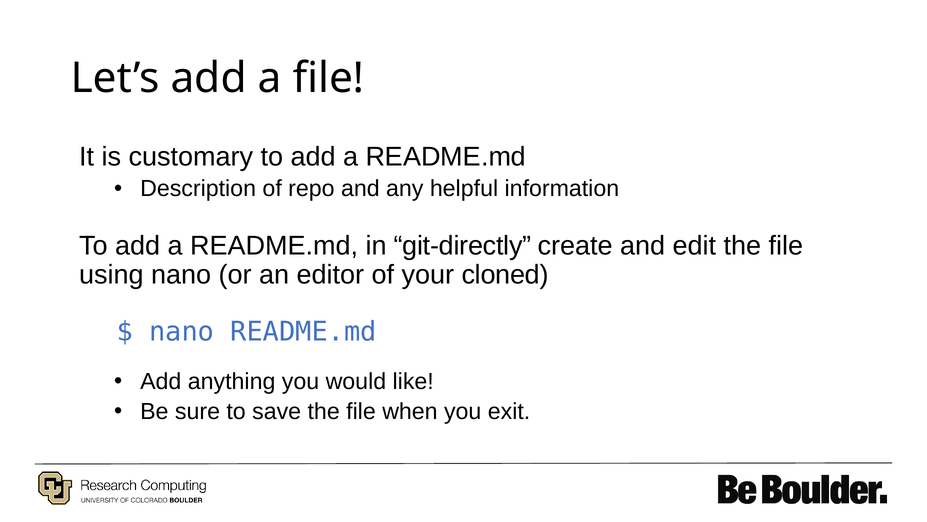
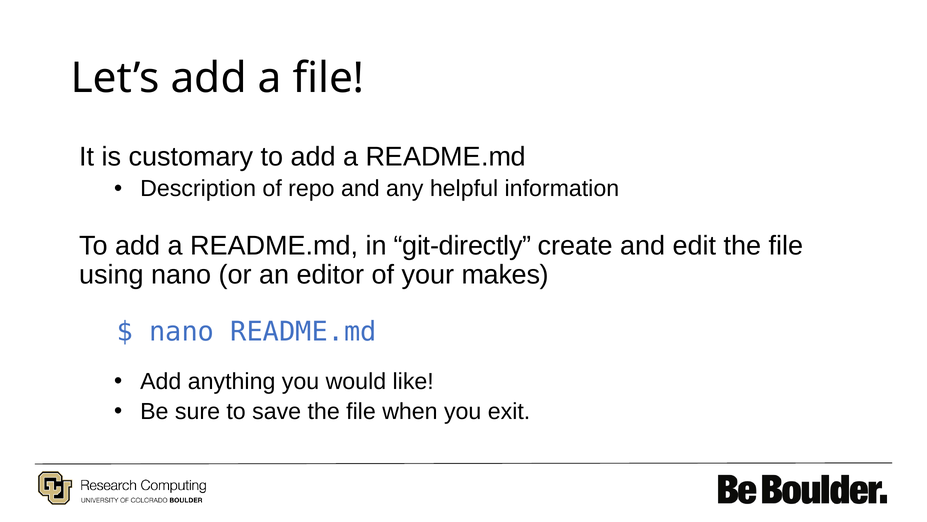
cloned: cloned -> makes (505, 274)
